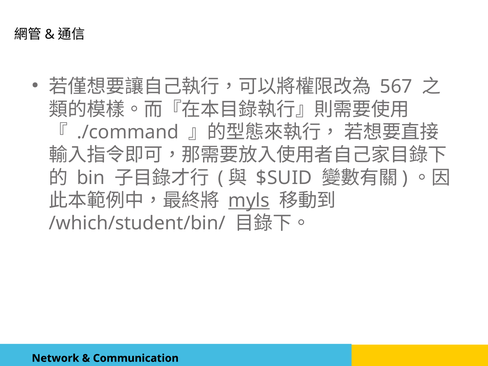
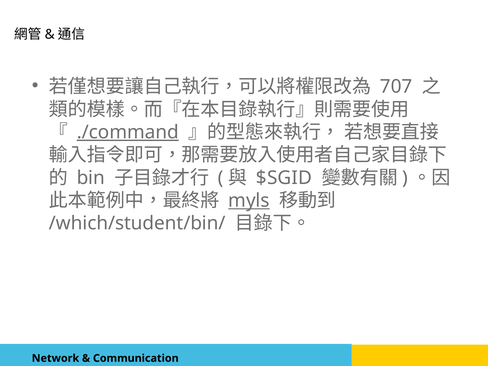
567: 567 -> 707 (396, 87)
./command underline: none -> present (128, 132)
$SUID: $SUID -> $SGID (284, 178)
